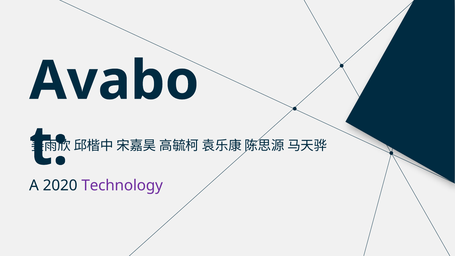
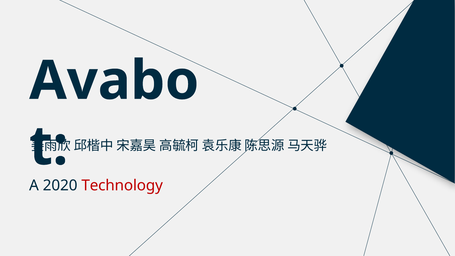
Technology colour: purple -> red (122, 185)
